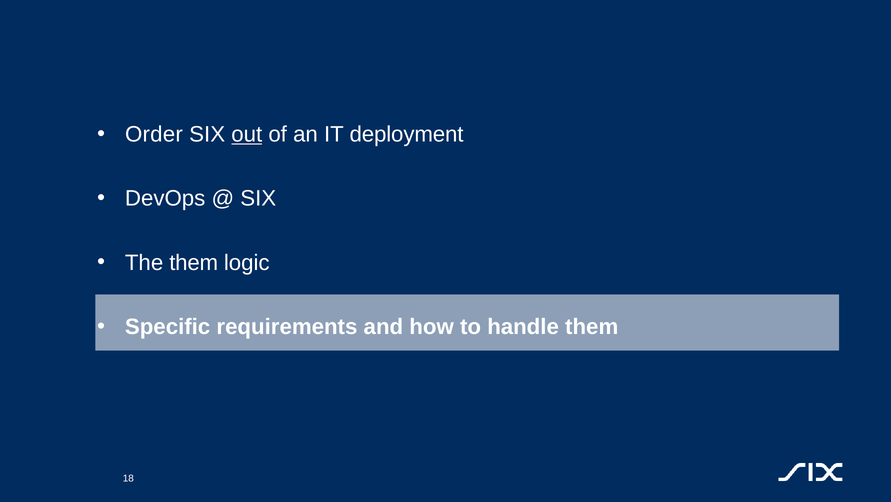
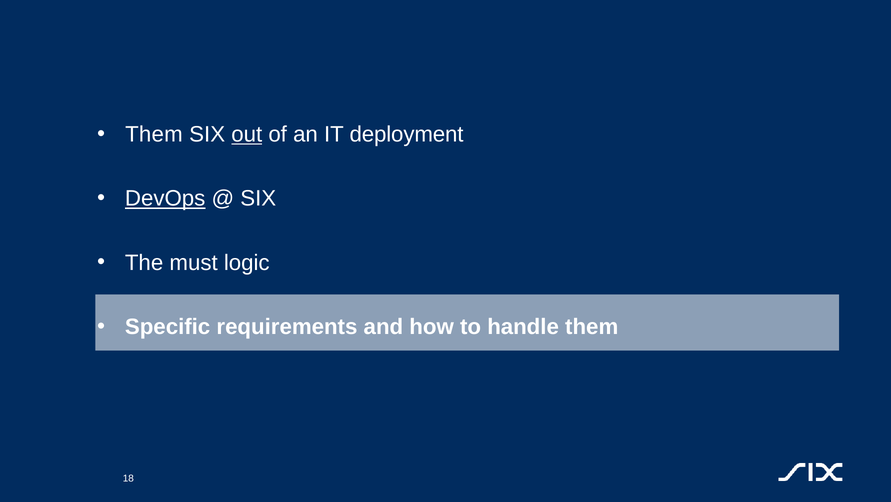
Order: Order -> Them (154, 134)
DevOps underline: none -> present (165, 198)
The them: them -> must (194, 263)
